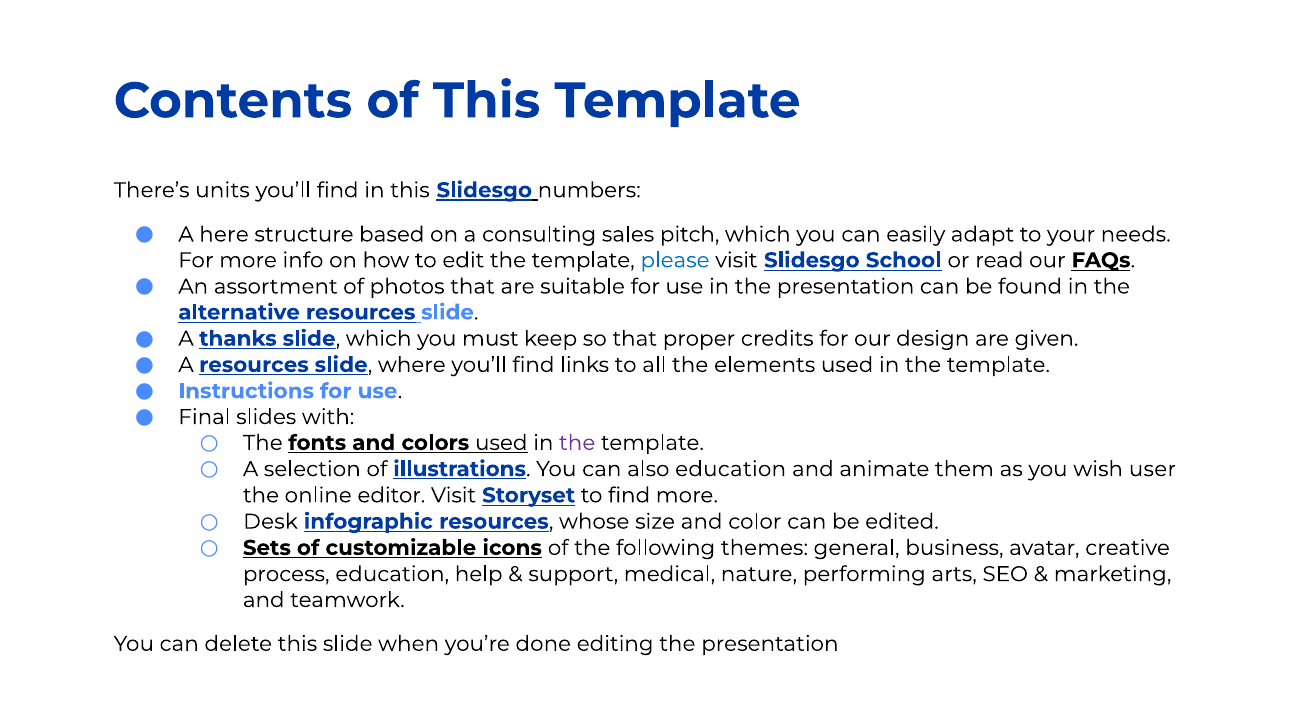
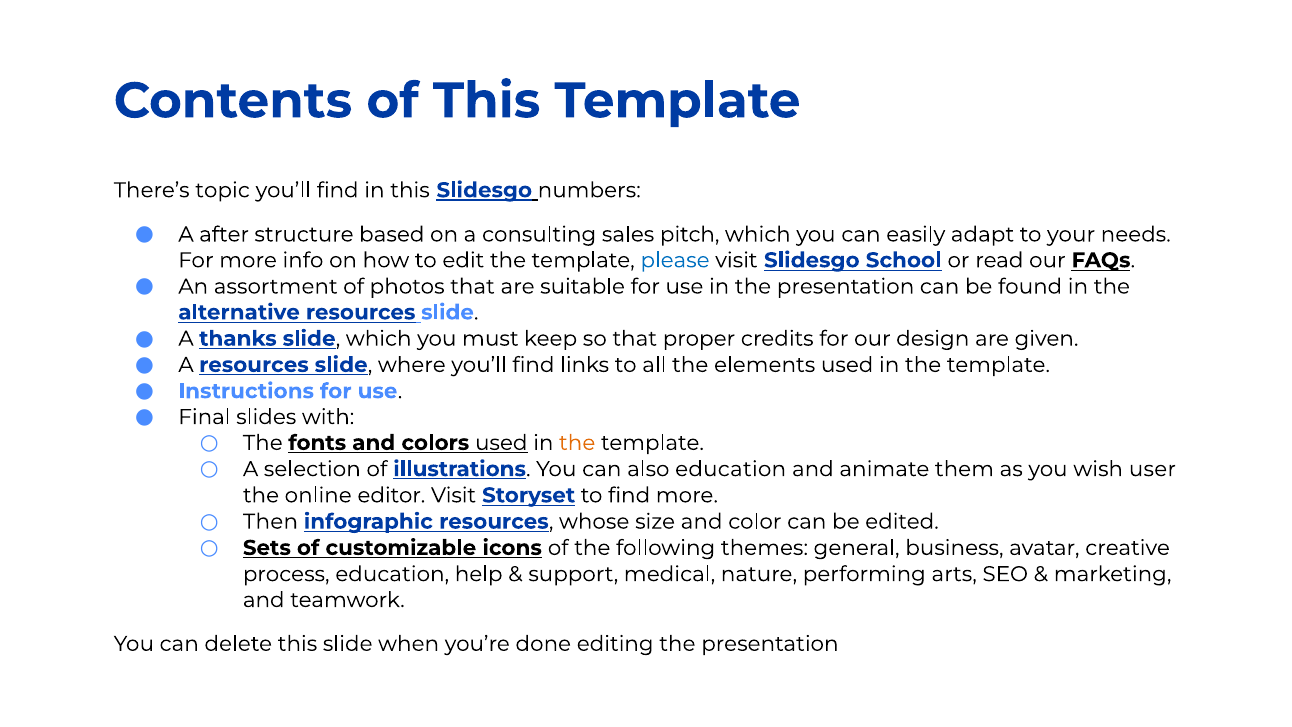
units: units -> topic (223, 190)
here: here -> after (224, 234)
the colour: purple -> orange (577, 443)
Desk: Desk -> Then (270, 521)
